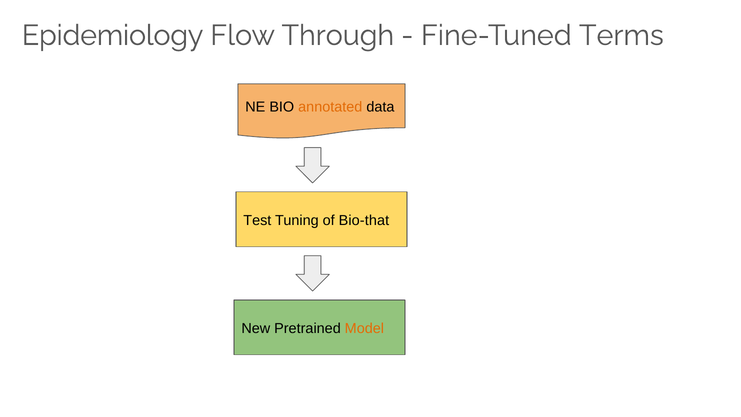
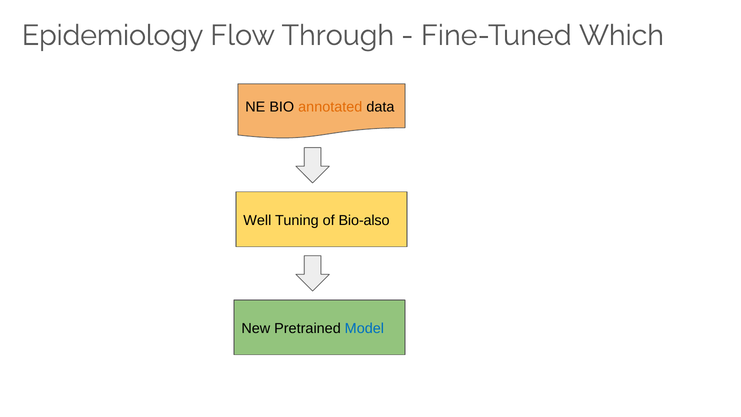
Terms: Terms -> Which (621, 35)
Test: Test -> Well (257, 220)
Bio-that: Bio-that -> Bio-also (364, 220)
Model colour: orange -> blue (364, 328)
